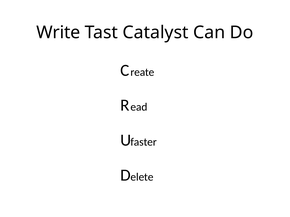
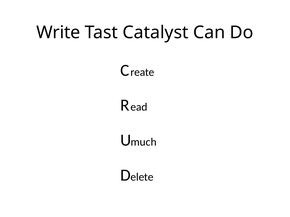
faster: faster -> much (144, 142)
